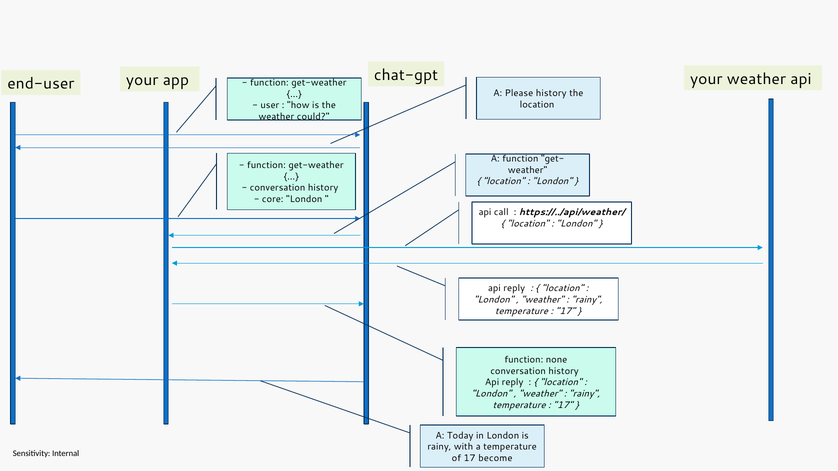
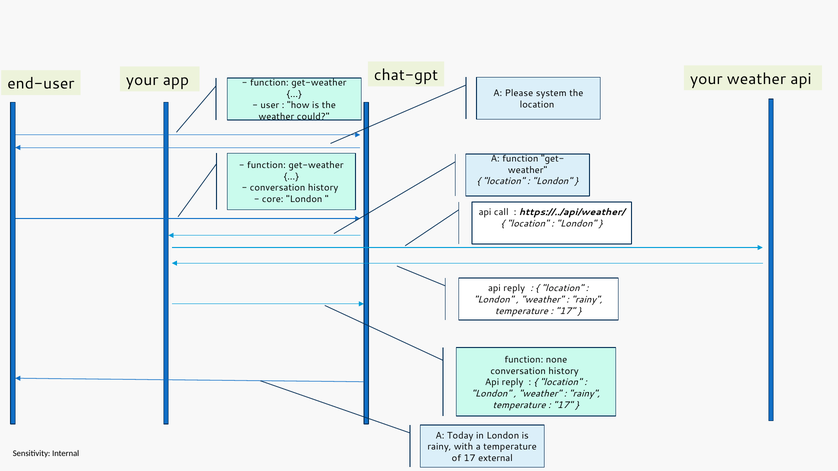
Please history: history -> system (551, 93)
become: become -> external (495, 458)
